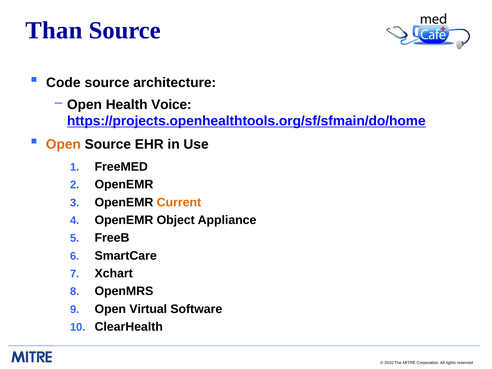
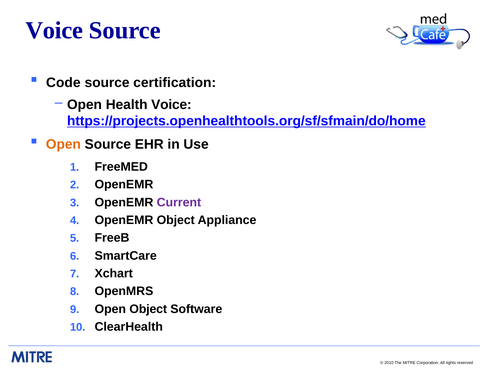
Than: Than -> Voice (54, 30)
architecture: architecture -> certification (175, 83)
Current colour: orange -> purple (179, 202)
Open Virtual: Virtual -> Object (148, 309)
